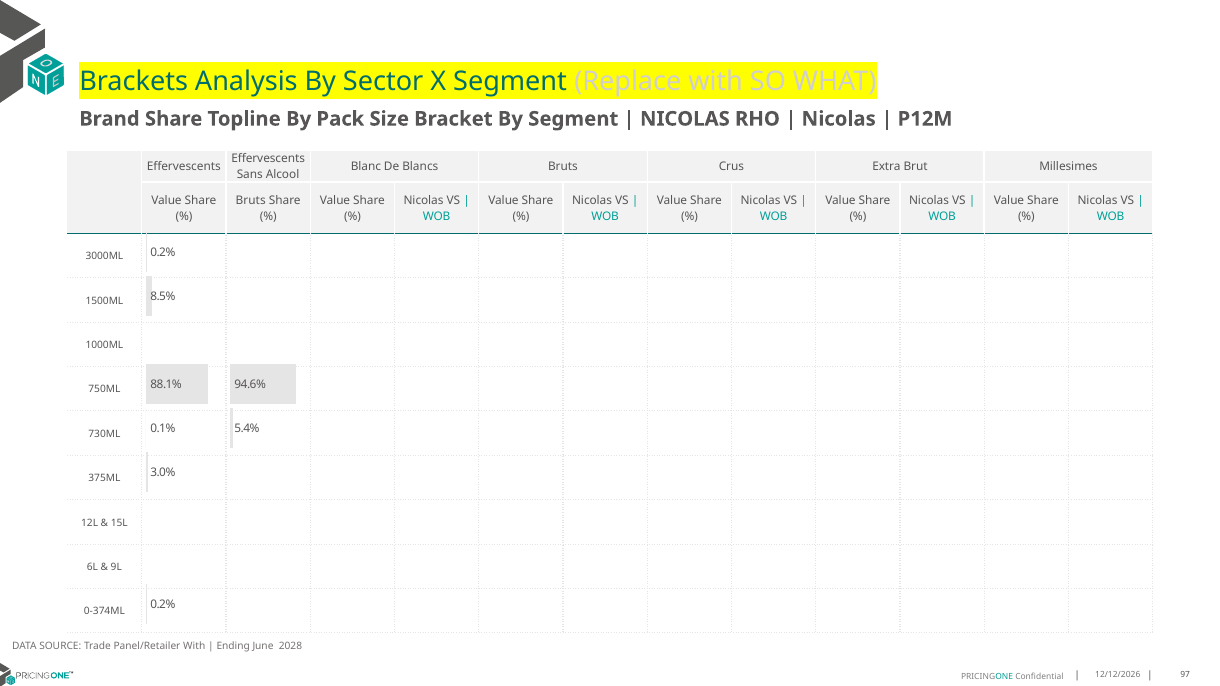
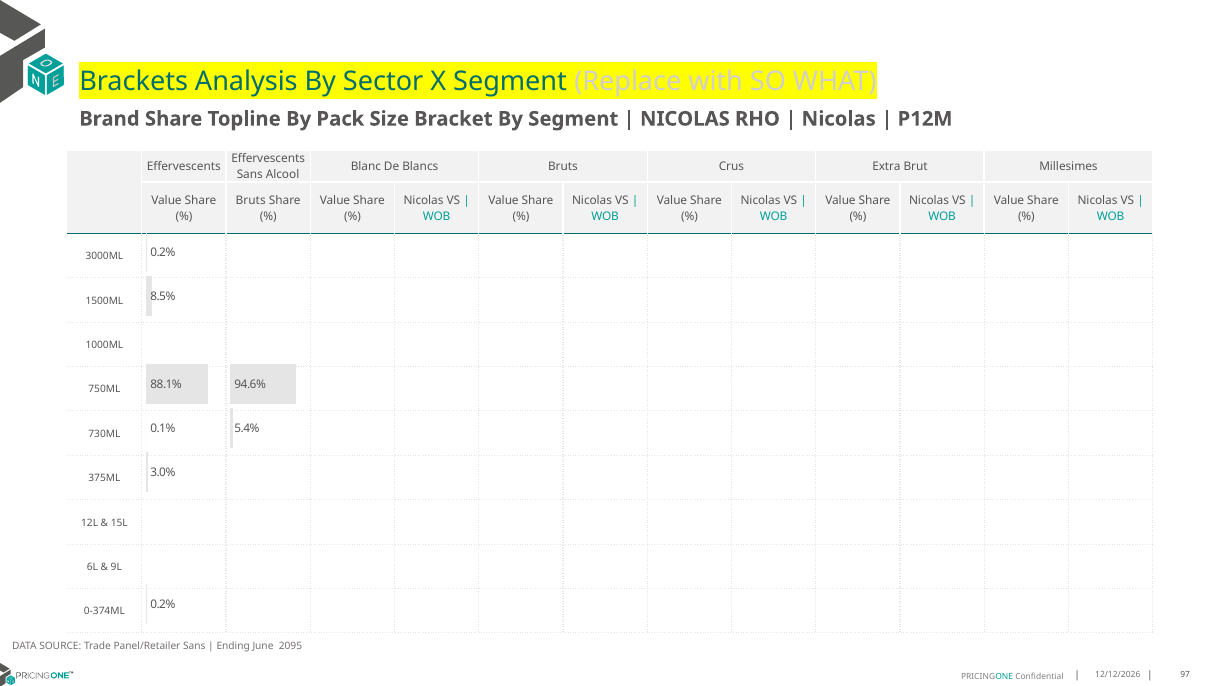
Panel/Retailer With: With -> Sans (194, 646)
2028: 2028 -> 2095 (290, 646)
